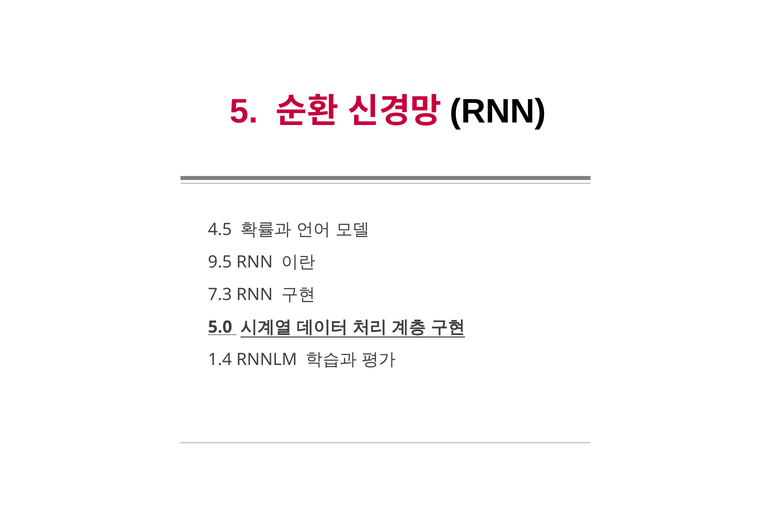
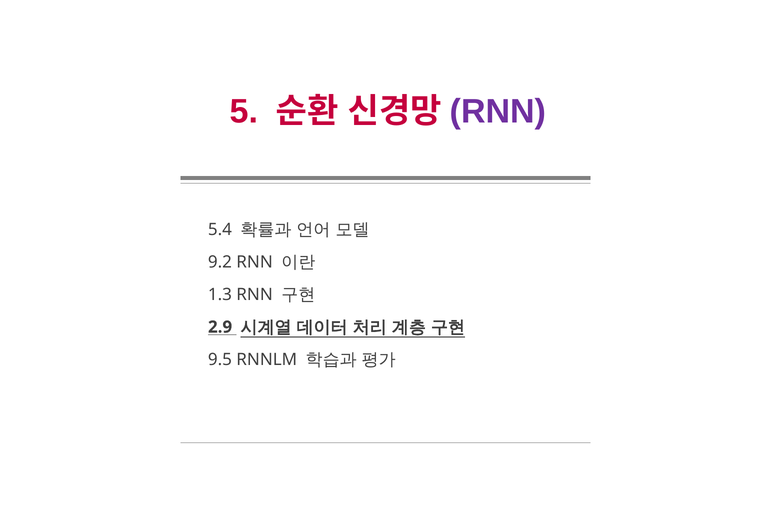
RNN colour: black -> purple (498, 112)
4.5: 4.5 -> 5.4 (220, 230)
9.5: 9.5 -> 9.2 (220, 262)
7.3: 7.3 -> 1.3 (220, 295)
5.0: 5.0 -> 2.9 (220, 327)
1.4: 1.4 -> 9.5 (220, 360)
